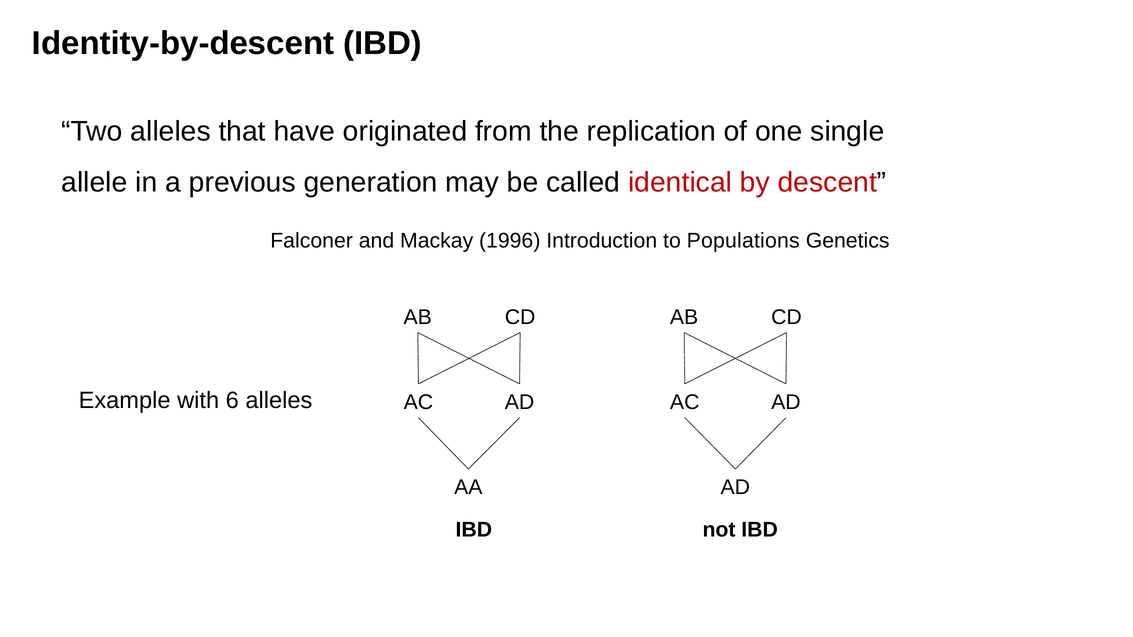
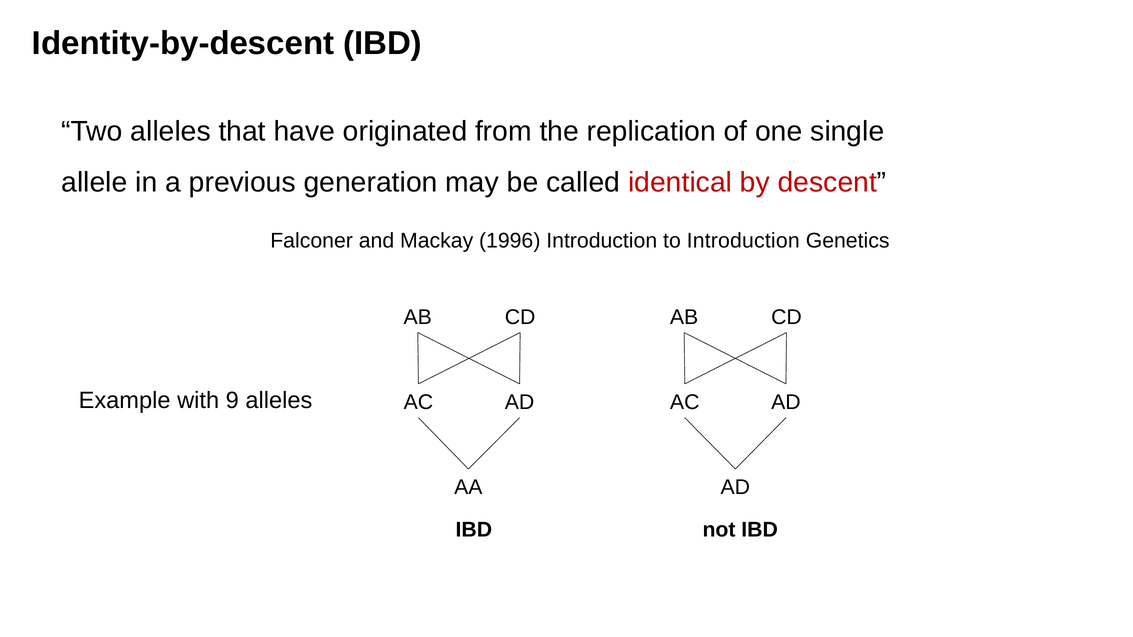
to Populations: Populations -> Introduction (743, 241)
6: 6 -> 9 (232, 401)
